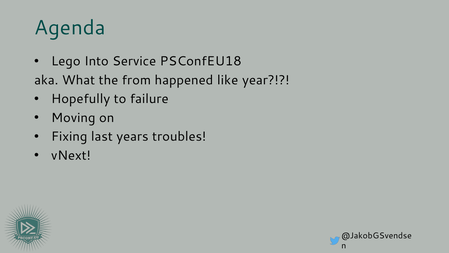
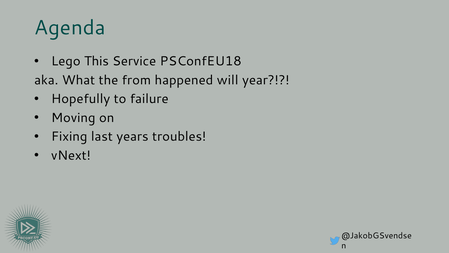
Into: Into -> This (96, 61)
like: like -> will (228, 80)
